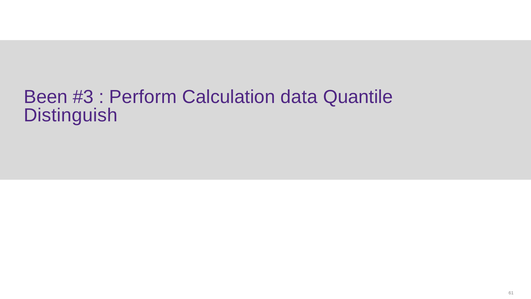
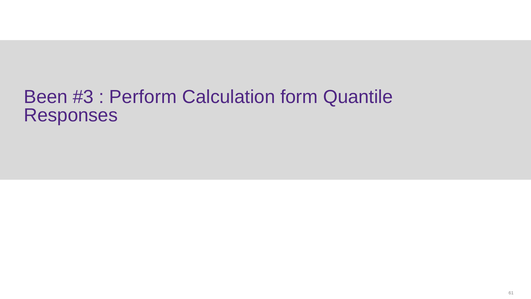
data: data -> form (299, 97)
Distinguish: Distinguish -> Responses (71, 115)
